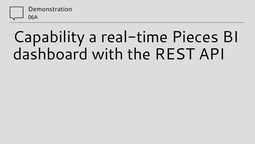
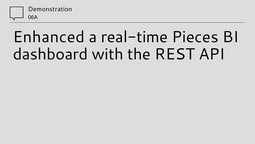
Capability: Capability -> Enhanced (49, 37)
